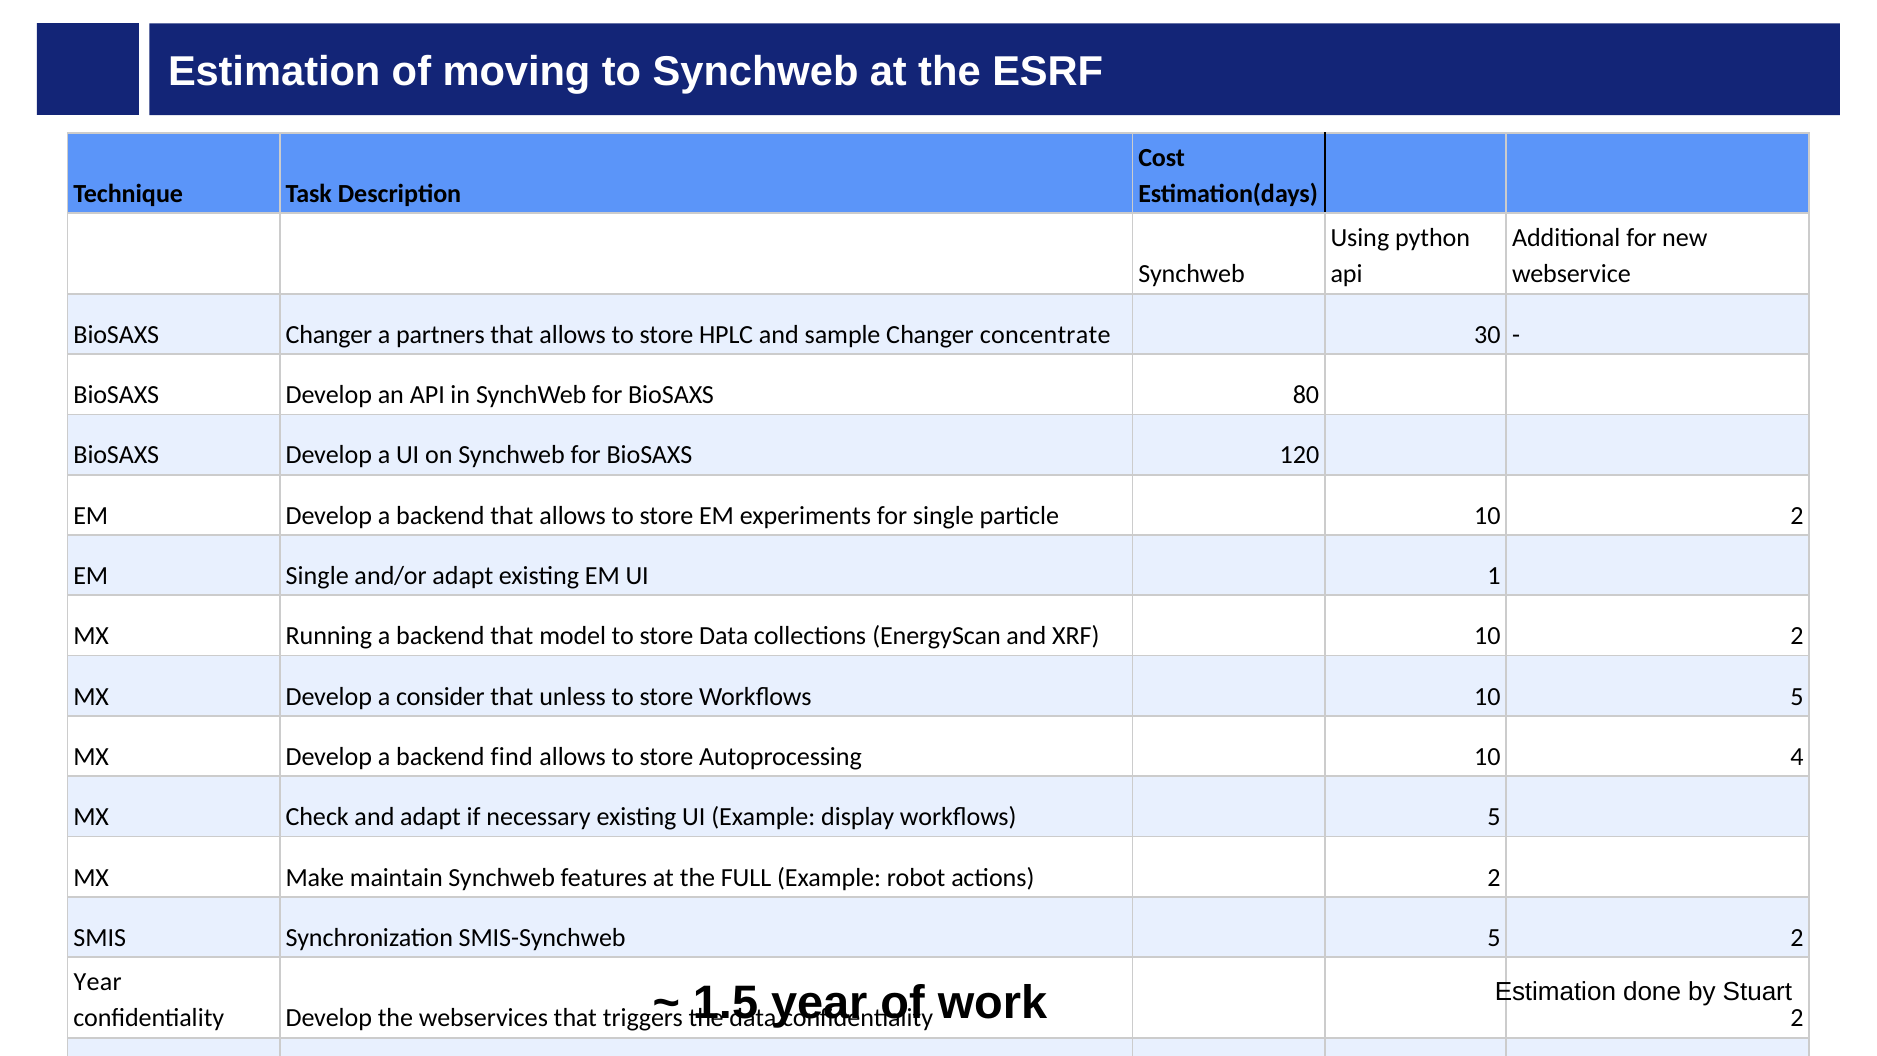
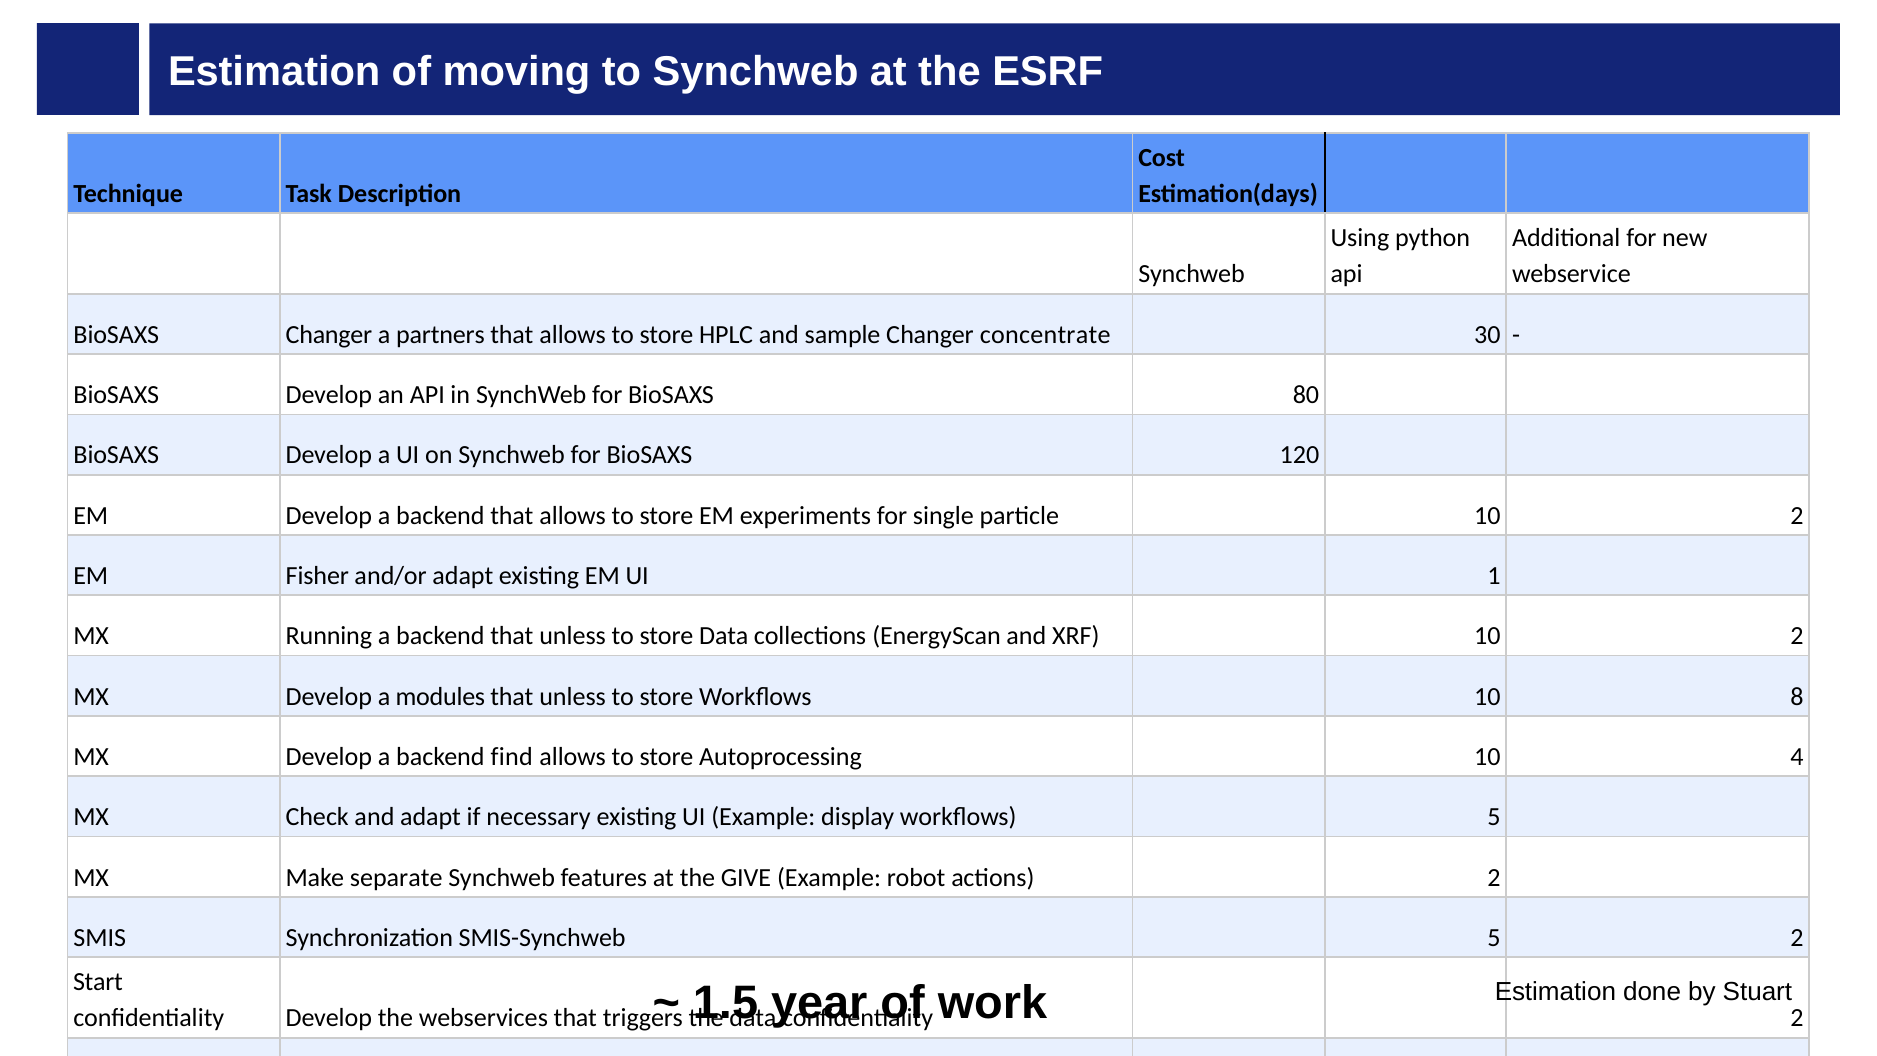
EM Single: Single -> Fisher (317, 576)
backend that model: model -> unless (573, 636)
consider: consider -> modules (440, 696)
10 5: 5 -> 8 (1797, 696)
maintain: maintain -> separate (396, 877)
FULL: FULL -> GIVE (746, 877)
Year: Year -> Start (98, 982)
